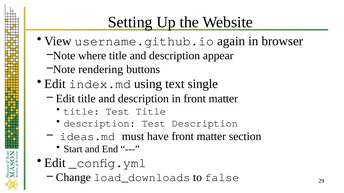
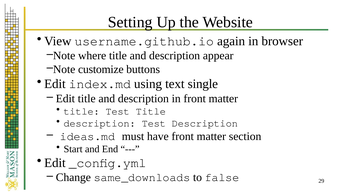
rendering: rendering -> customize (101, 69)
load_downloads: load_downloads -> same_downloads (142, 178)
